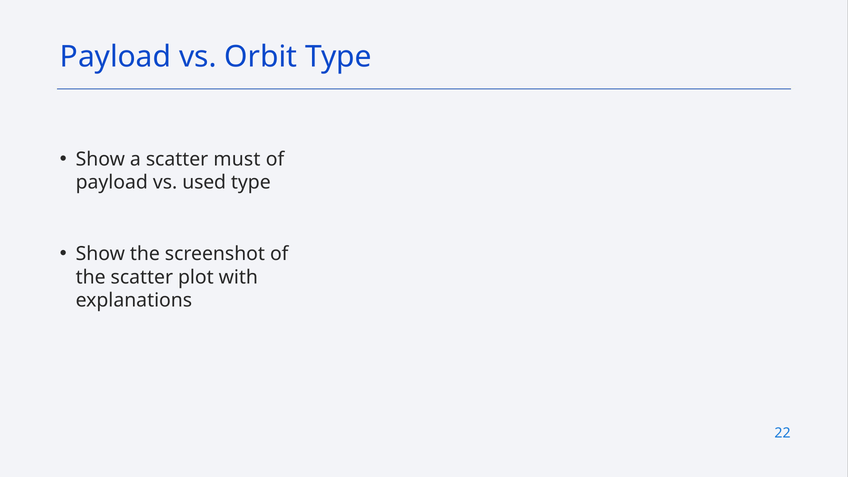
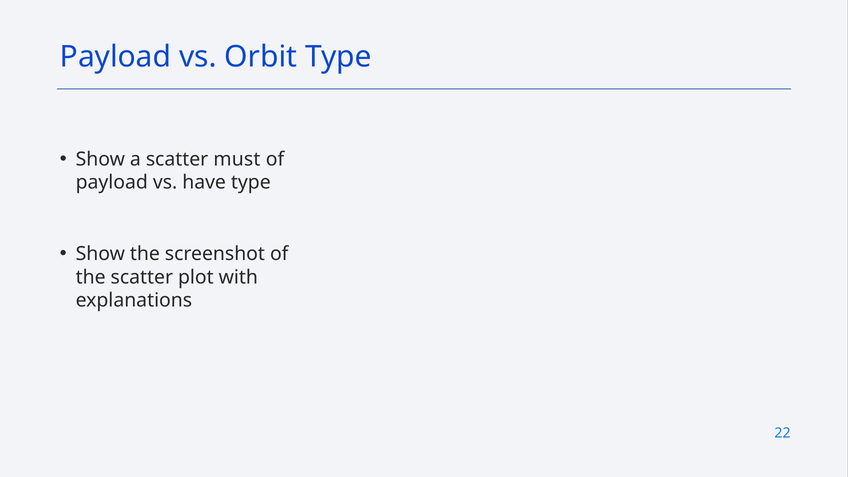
used: used -> have (204, 183)
